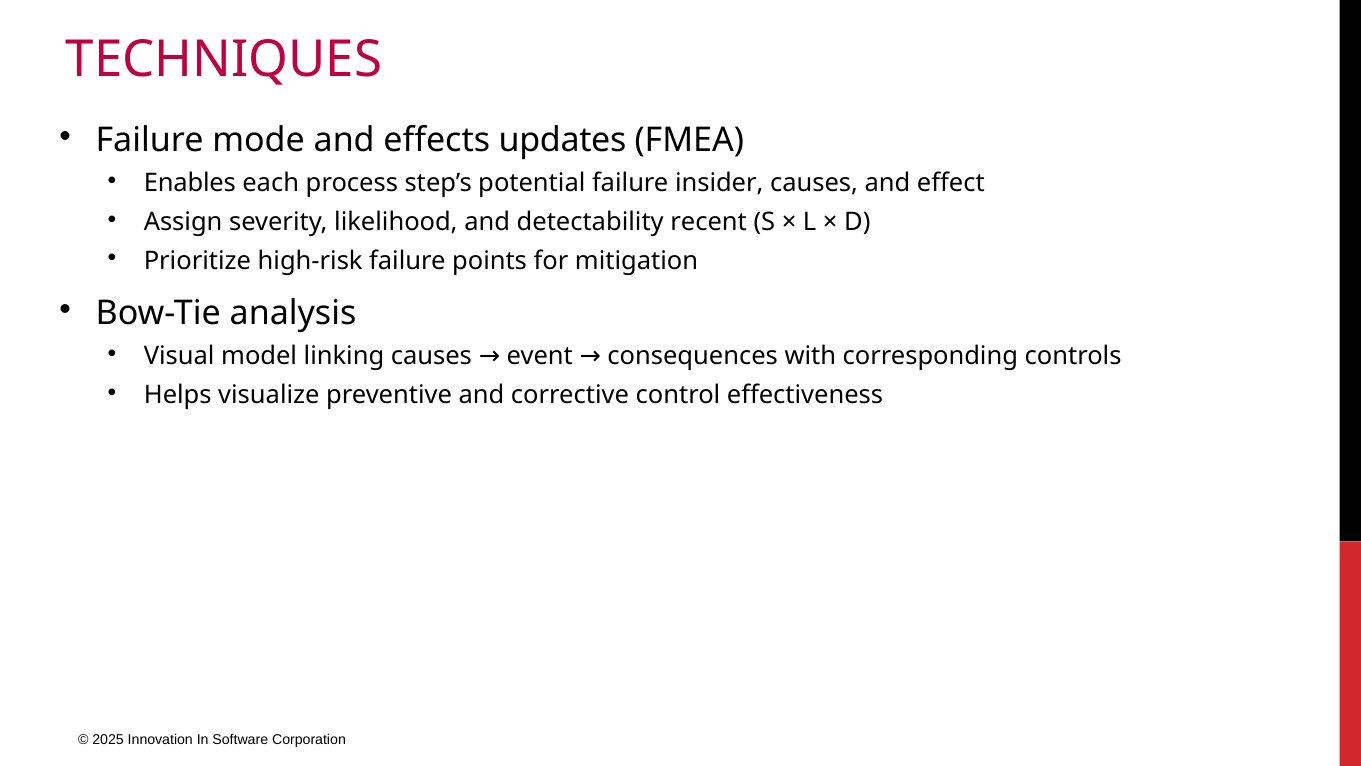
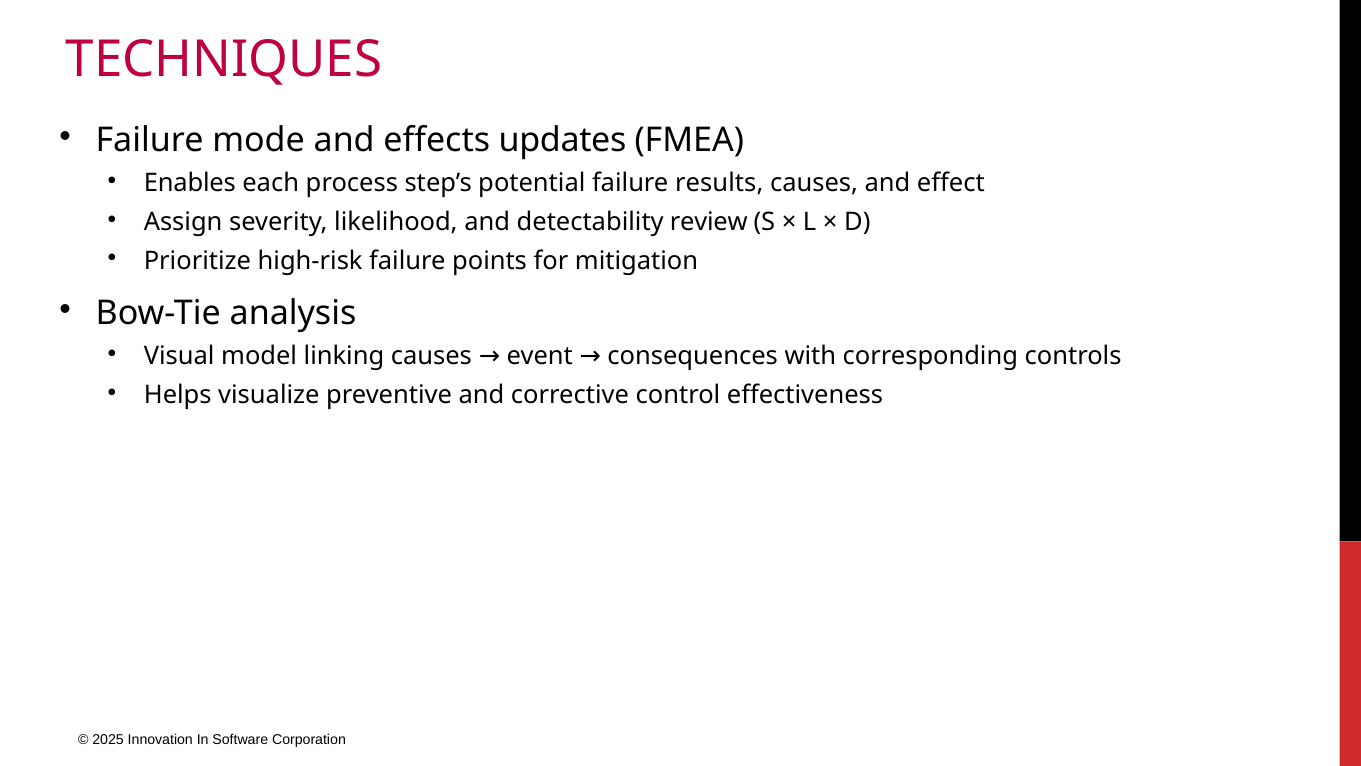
insider: insider -> results (719, 183)
recent: recent -> review (709, 222)
